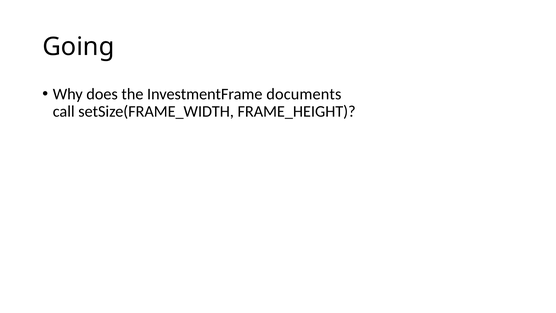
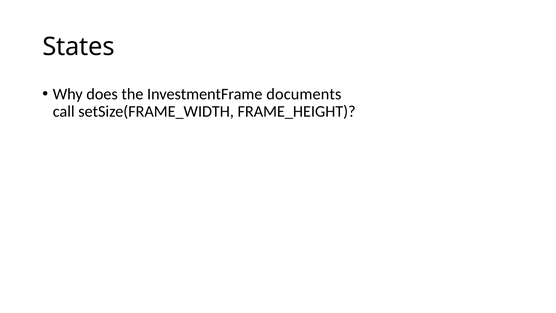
Going: Going -> States (78, 47)
